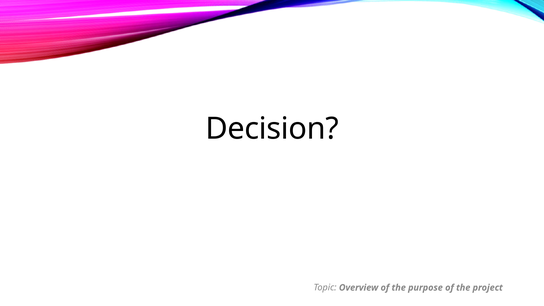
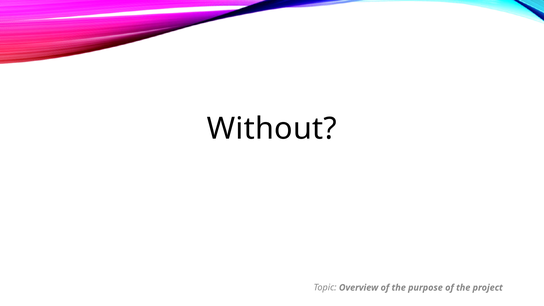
Decision: Decision -> Without (272, 129)
